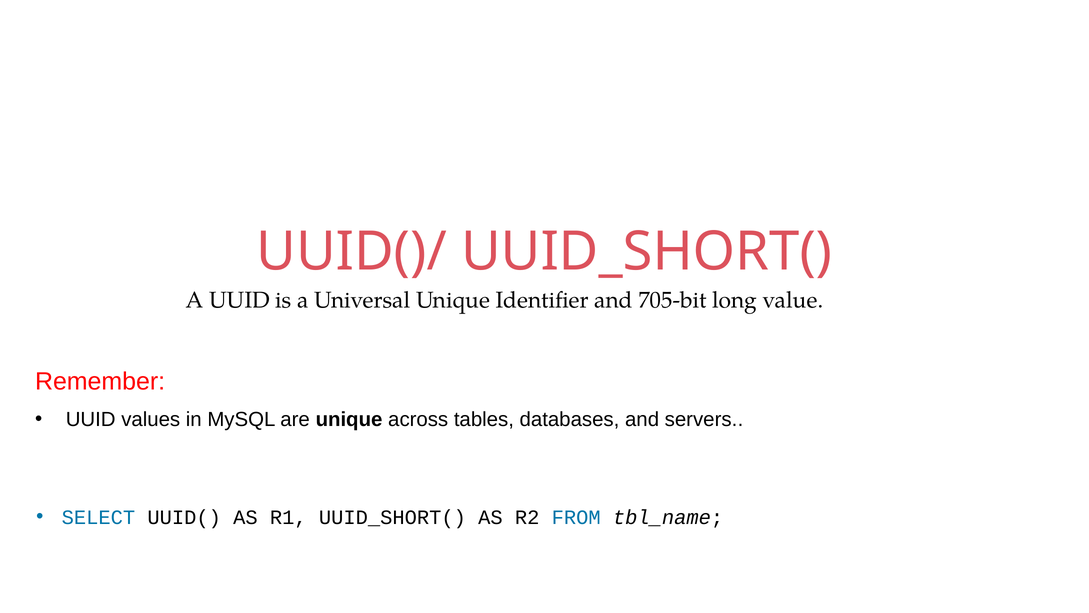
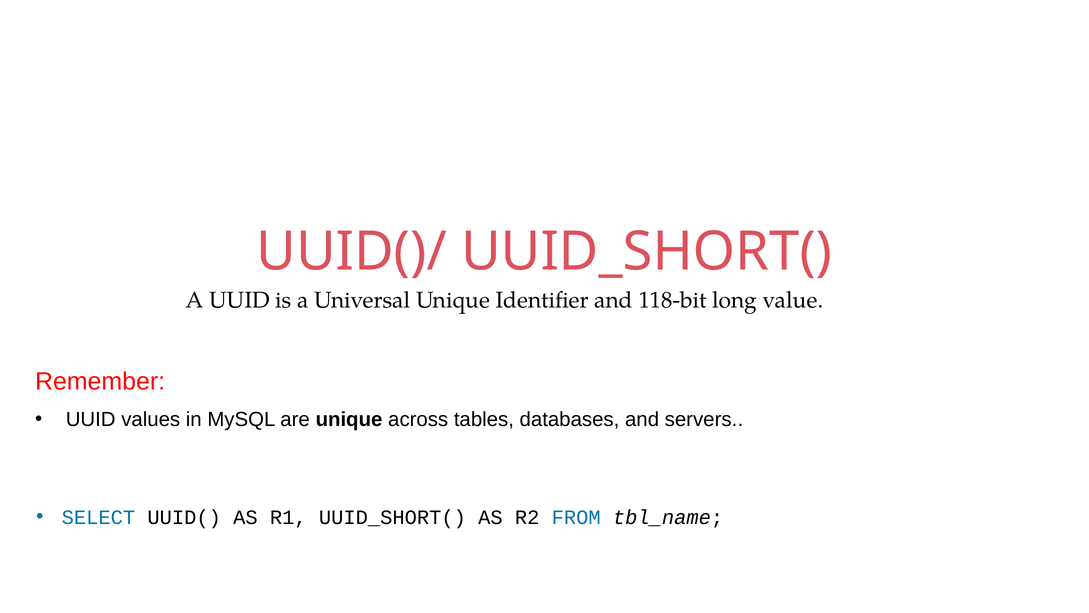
705-bit: 705-bit -> 118-bit (673, 300)
